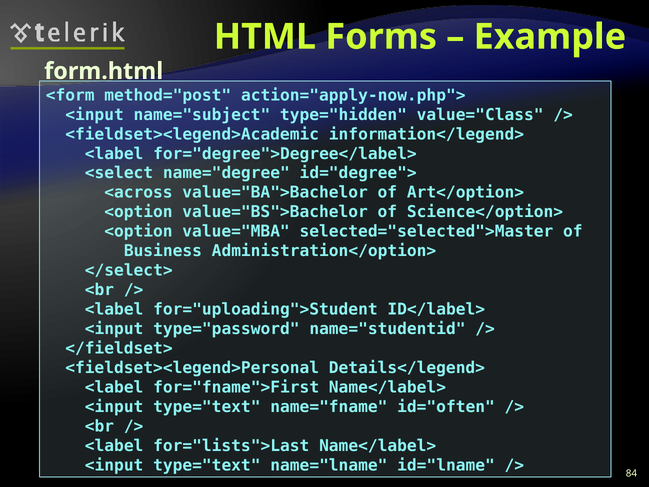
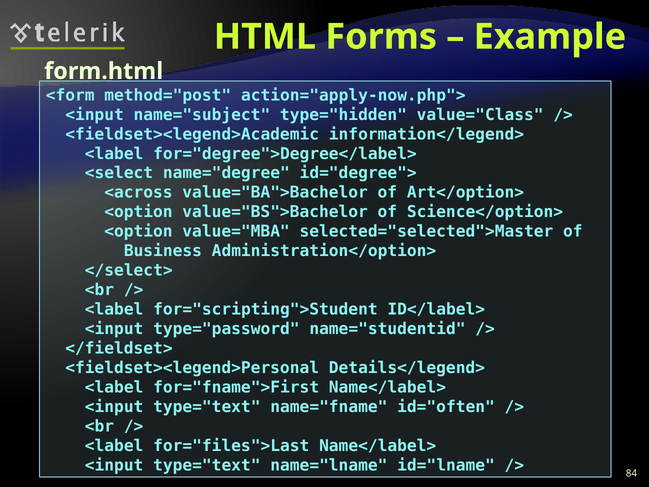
for="uploading">Student: for="uploading">Student -> for="scripting">Student (265, 309)
for="lists">Last: for="lists">Last -> for="files">Last (231, 446)
